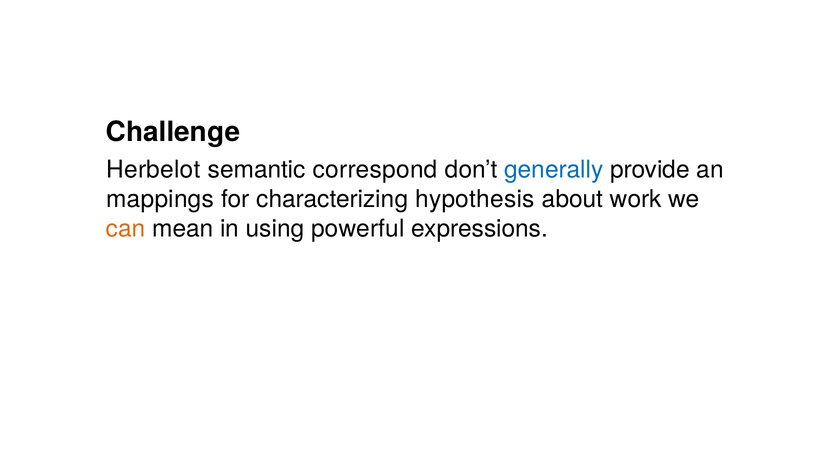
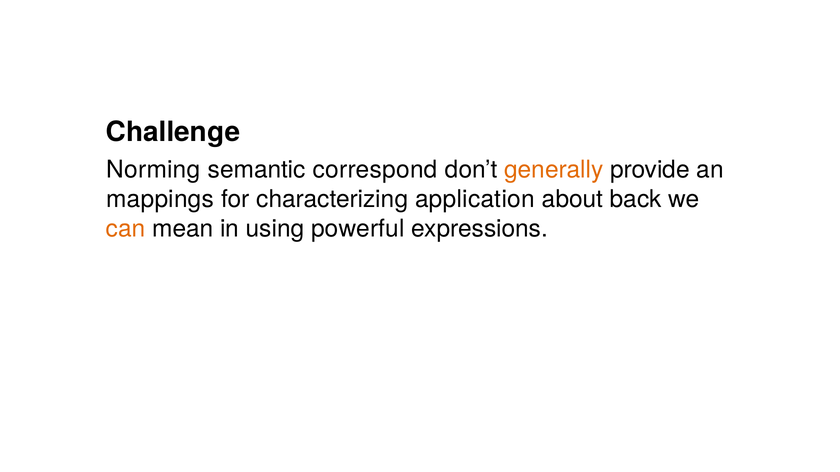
Herbelot: Herbelot -> Norming (153, 170)
generally colour: blue -> orange (554, 170)
hypothesis: hypothesis -> application (475, 199)
work: work -> back (636, 199)
